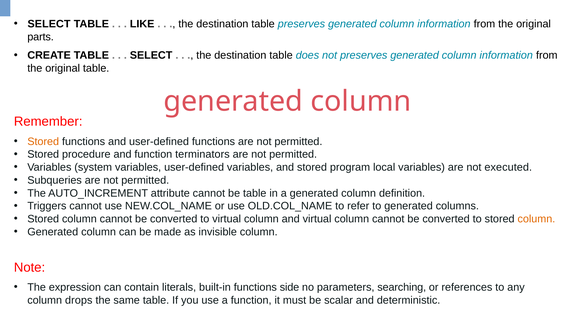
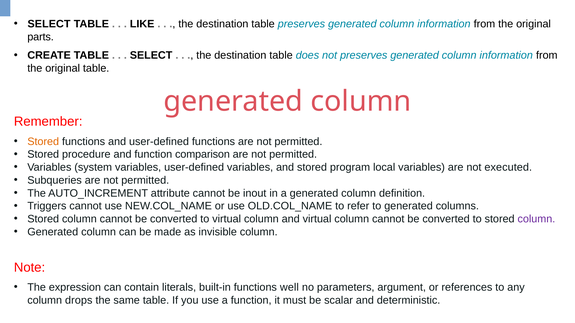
terminators: terminators -> comparison (202, 155)
be table: table -> inout (255, 193)
column colour: orange -> purple (536, 219)
side: side -> well (289, 288)
searching: searching -> argument (402, 288)
